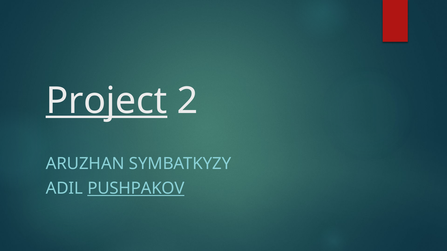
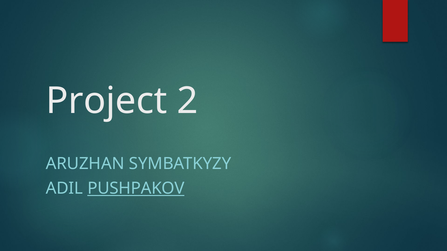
Project underline: present -> none (107, 101)
